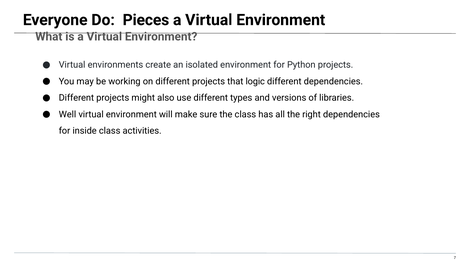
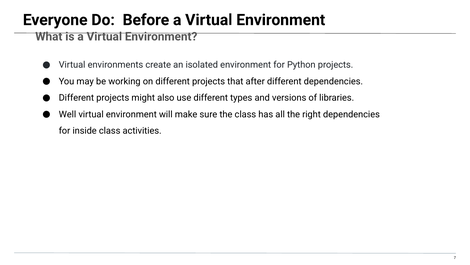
Pieces: Pieces -> Before (146, 20)
logic: logic -> after (255, 81)
